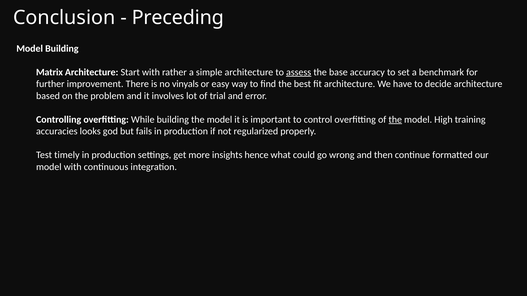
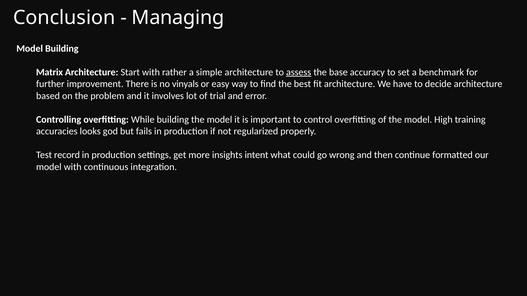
Preceding: Preceding -> Managing (178, 18)
the underline: present -> none (395, 120)
timely: timely -> record (67, 155)
hence: hence -> intent (257, 155)
